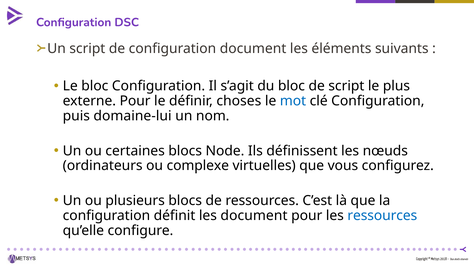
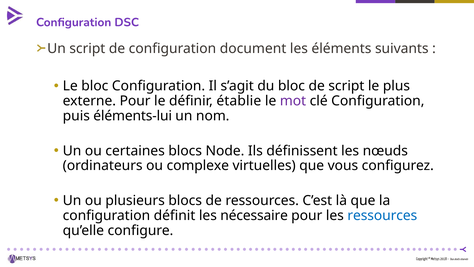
choses: choses -> établie (239, 101)
mot colour: blue -> purple (293, 101)
domaine-lui: domaine-lui -> éléments-lui (133, 116)
les document: document -> nécessaire (254, 215)
